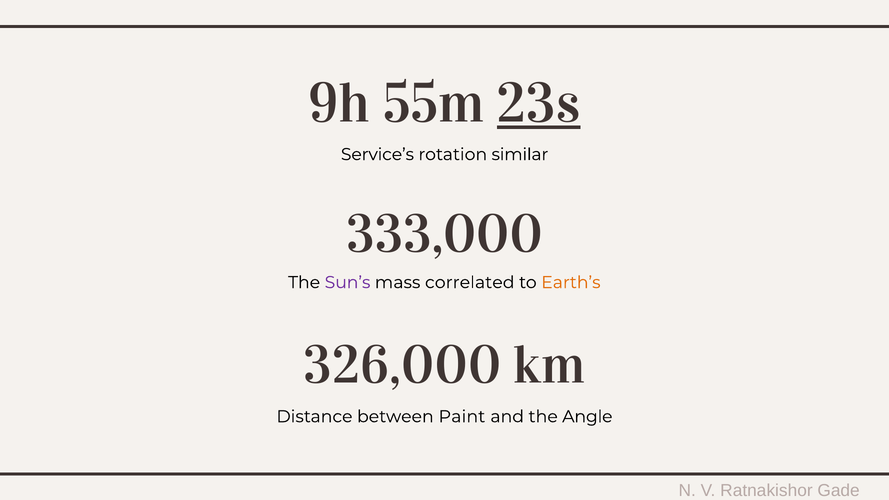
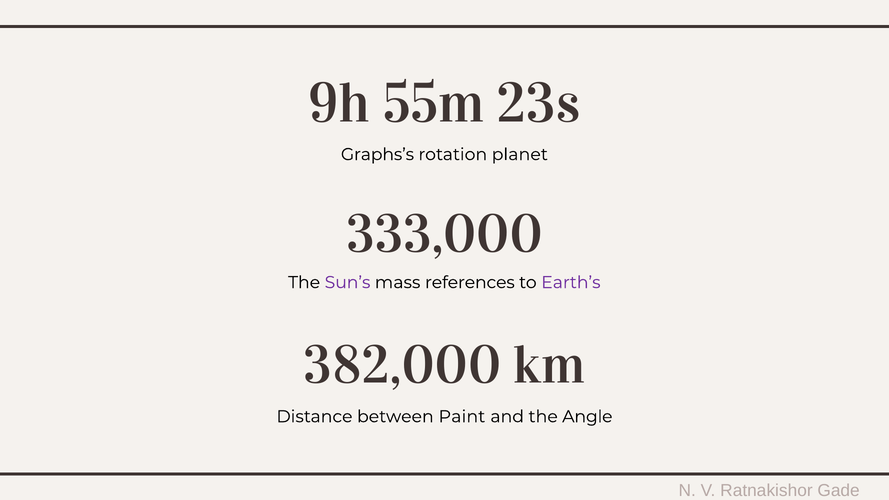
23s underline: present -> none (539, 103)
Service’s: Service’s -> Graphs’s (377, 154)
similar: similar -> planet (520, 154)
correlated: correlated -> references (470, 282)
Earth’s colour: orange -> purple (571, 282)
326,000: 326,000 -> 382,000 (402, 365)
